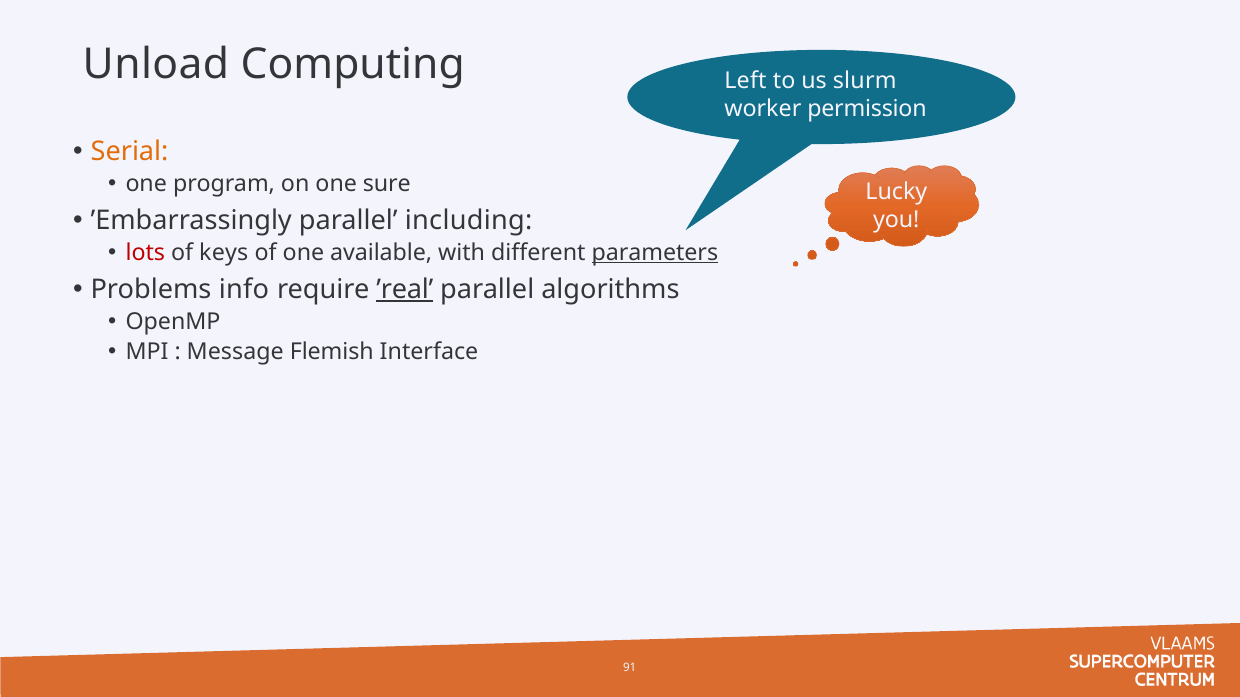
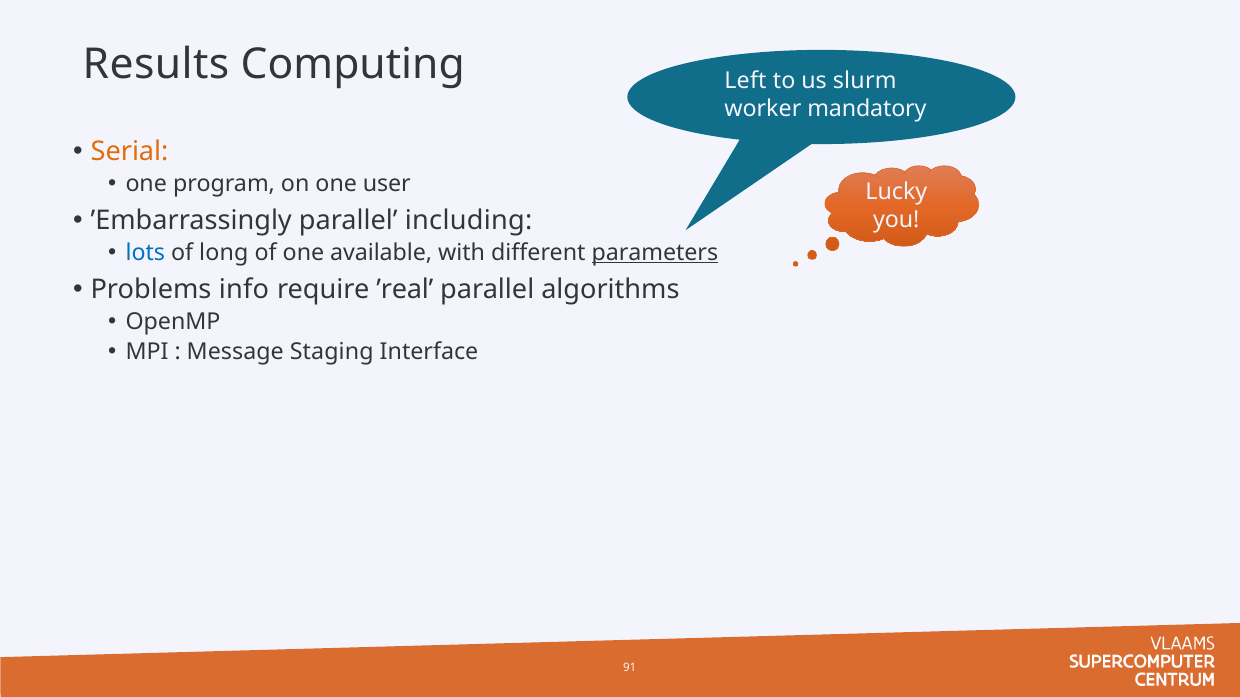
Unload: Unload -> Results (156, 64)
permission: permission -> mandatory (867, 109)
sure: sure -> user (387, 184)
lots colour: red -> blue (145, 253)
keys: keys -> long (224, 253)
’real underline: present -> none (405, 290)
Flemish: Flemish -> Staging (332, 352)
